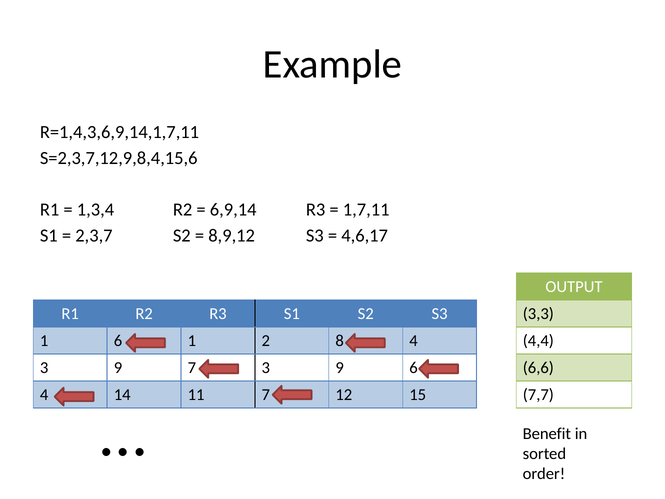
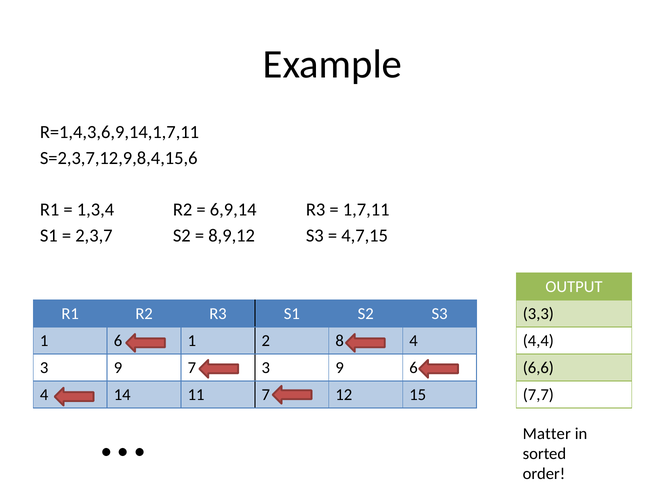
4,6,17: 4,6,17 -> 4,7,15 (365, 236)
Benefit: Benefit -> Matter (547, 434)
